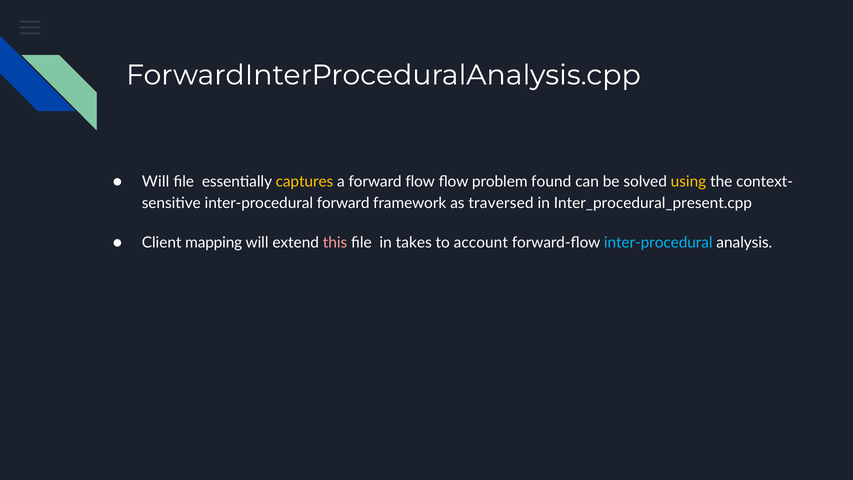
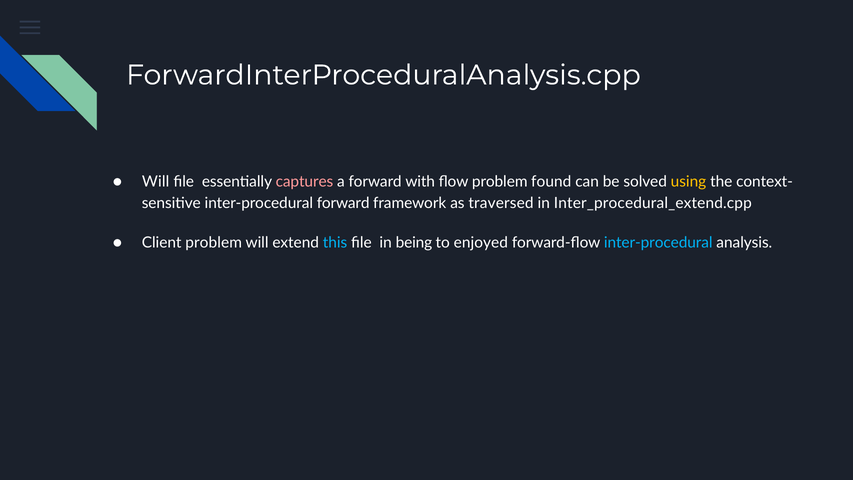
captures colour: yellow -> pink (304, 182)
forward flow: flow -> with (420, 182)
Inter_procedural_present.cpp: Inter_procedural_present.cpp -> Inter_procedural_extend.cpp (653, 203)
Client mapping: mapping -> problem (214, 243)
this colour: pink -> light blue (335, 243)
takes: takes -> being (414, 243)
account: account -> enjoyed (481, 243)
